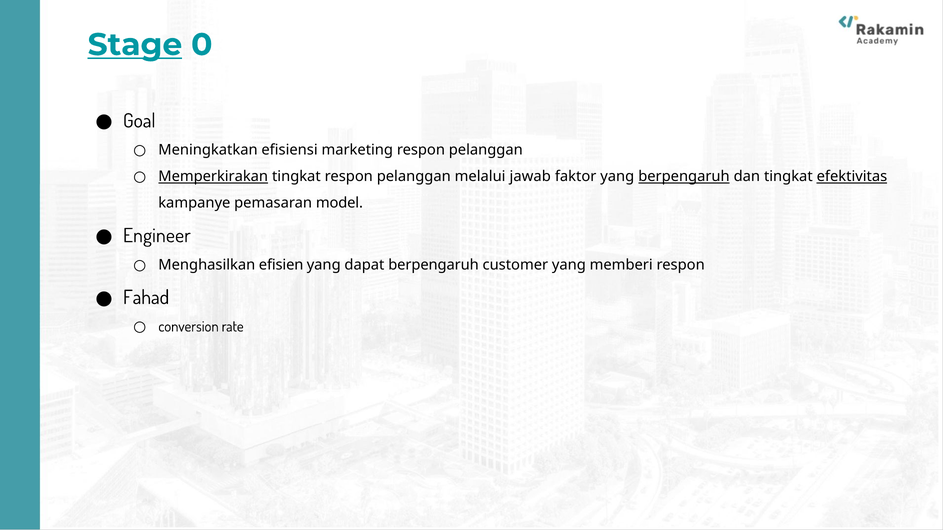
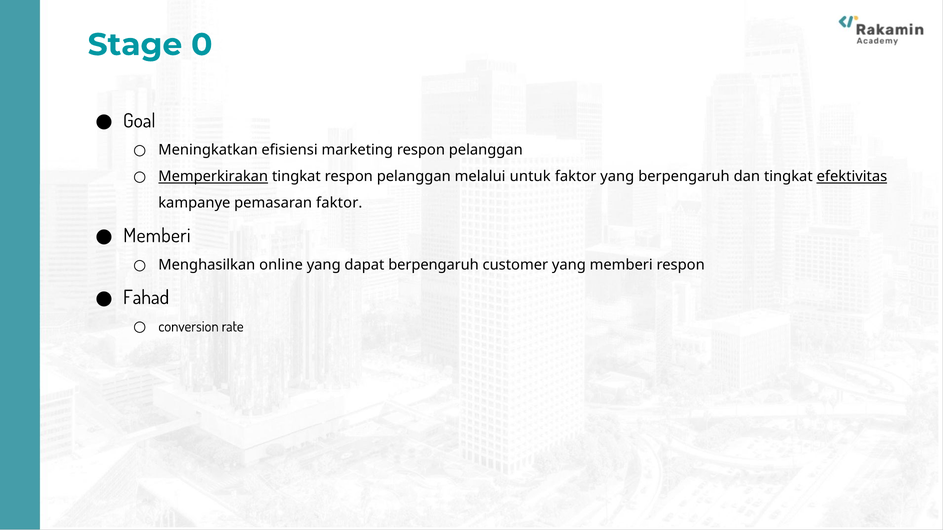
Stage underline: present -> none (135, 45)
jawab: jawab -> untuk (530, 177)
berpengaruh underline: present -> none (684, 177)
pemasaran model: model -> faktor (339, 203)
Engineer: Engineer -> Memberi (157, 236)
efisien: efisien -> online (281, 265)
